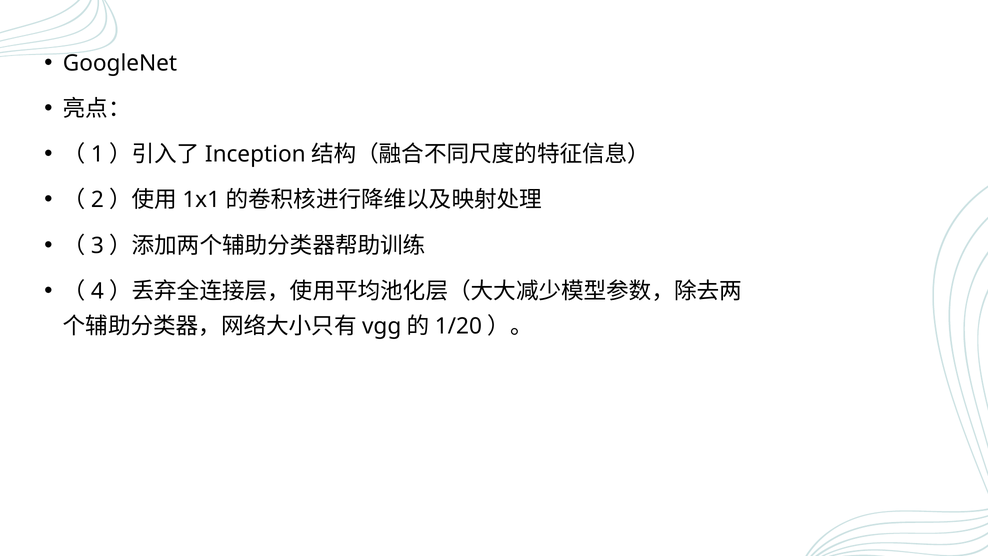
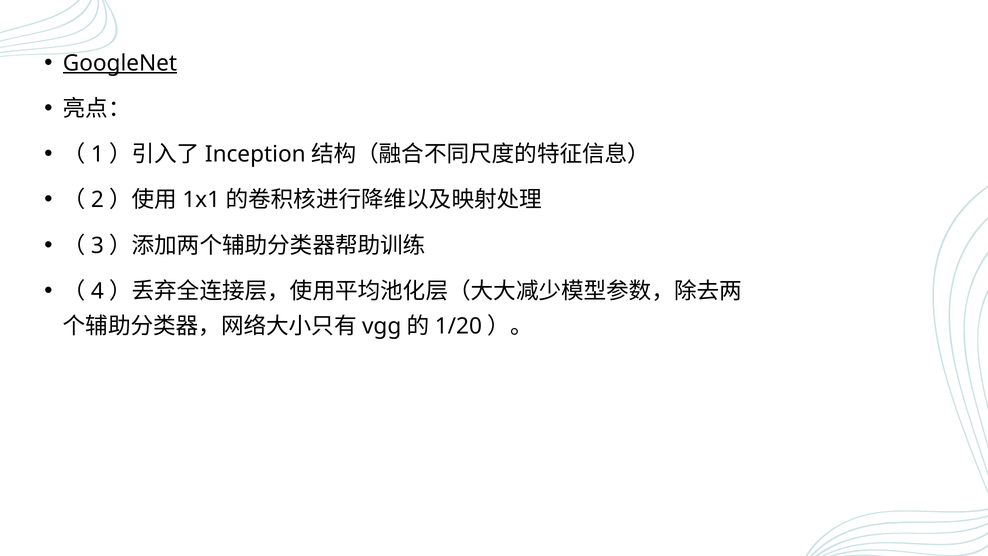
GoogleNet underline: none -> present (120, 63)
